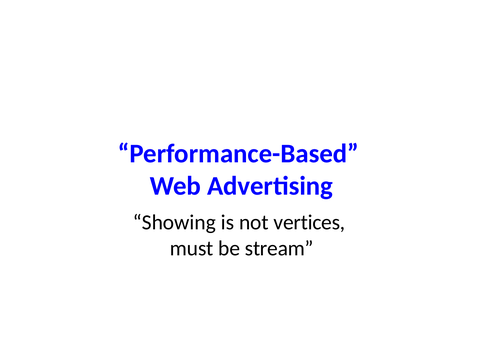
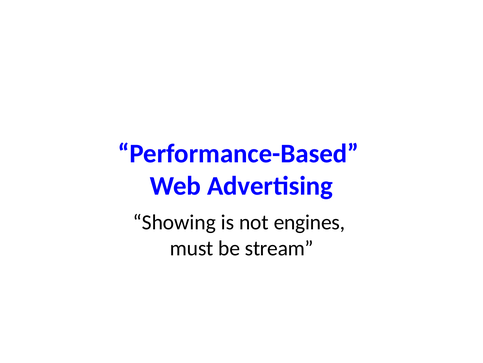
vertices: vertices -> engines (309, 222)
